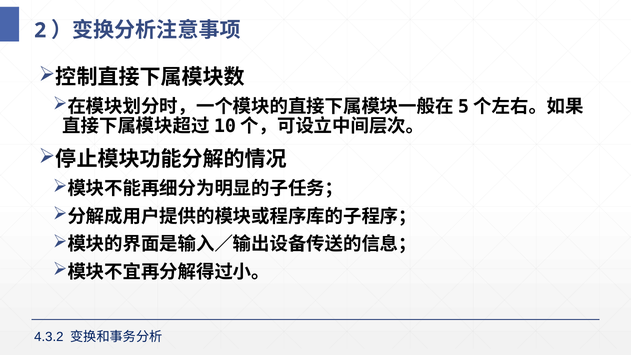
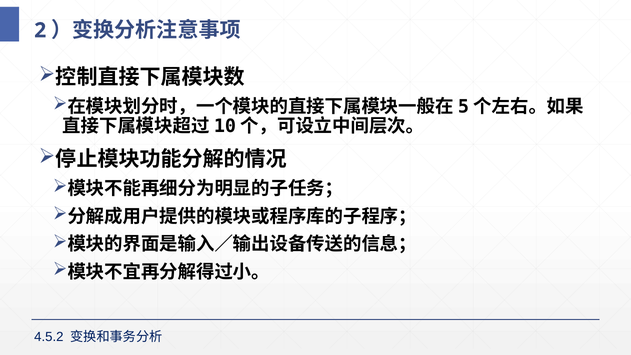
4.3.2: 4.3.2 -> 4.5.2 (49, 337)
